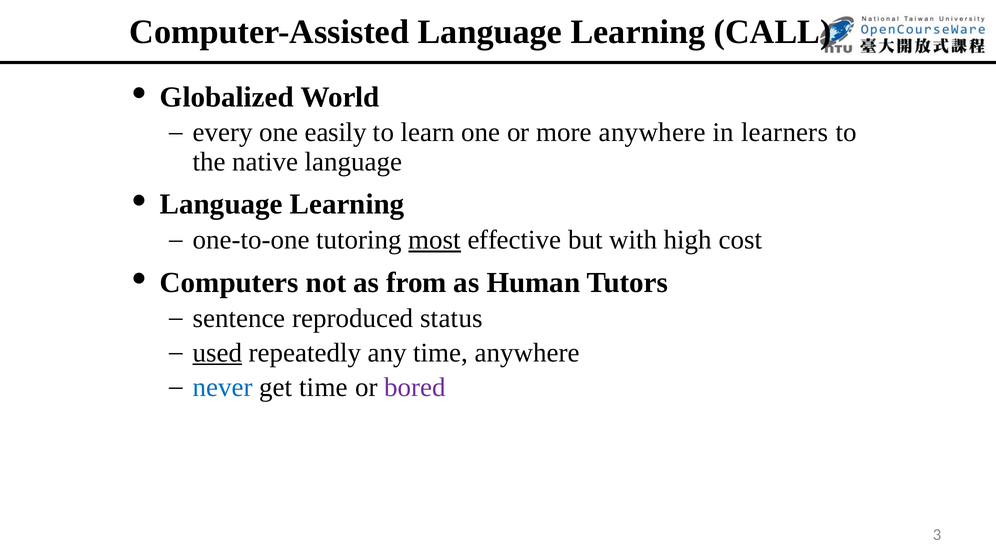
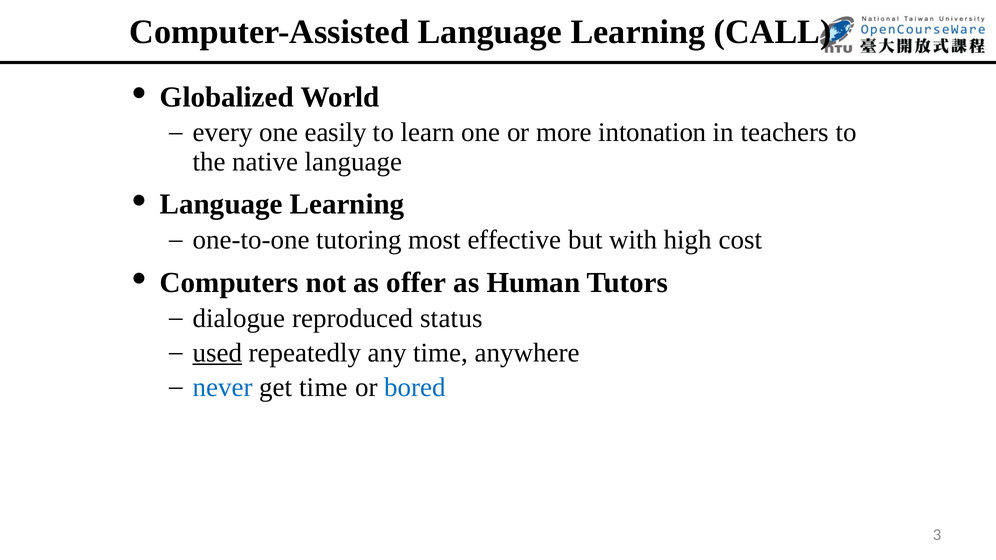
more anywhere: anywhere -> intonation (652, 133)
learners: learners -> teachers (785, 133)
most underline: present -> none (435, 240)
from: from -> offer (416, 283)
sentence: sentence -> dialogue (239, 318)
bored colour: purple -> blue (415, 387)
